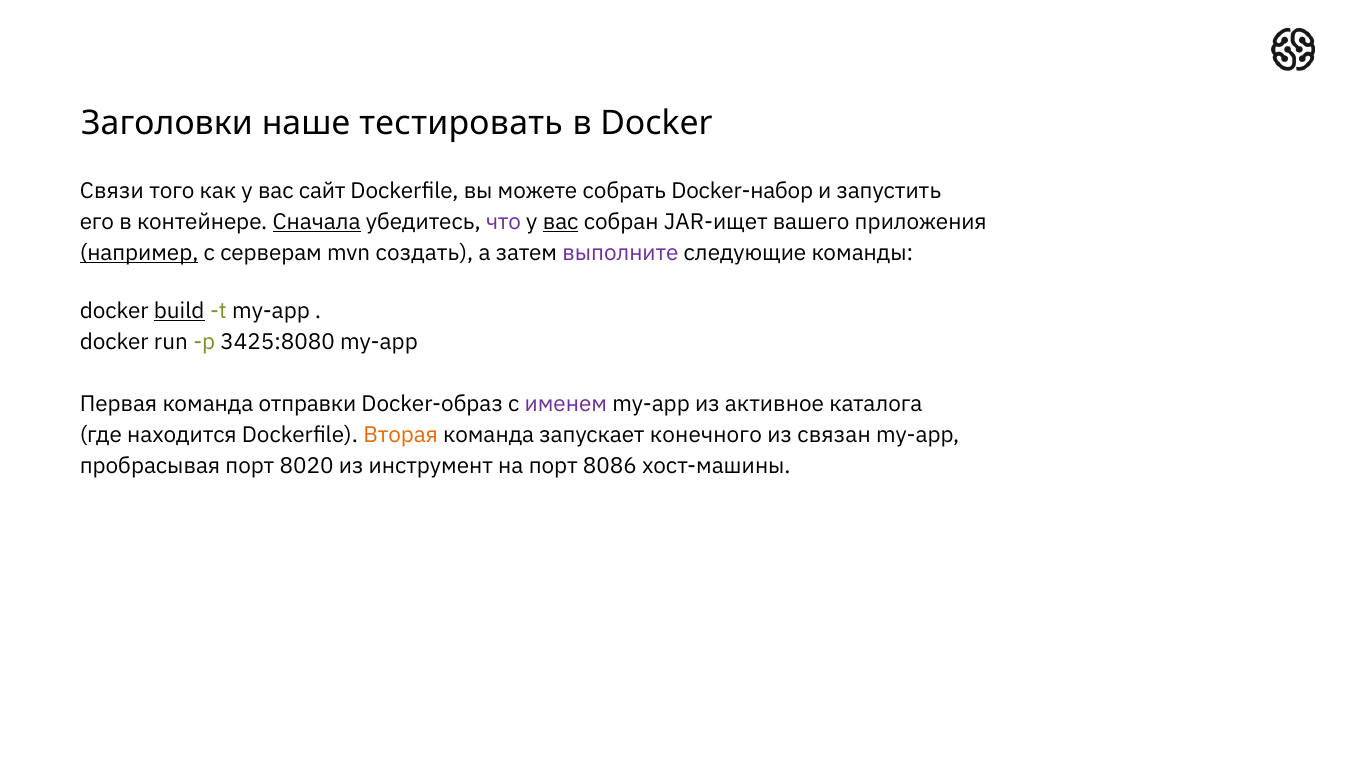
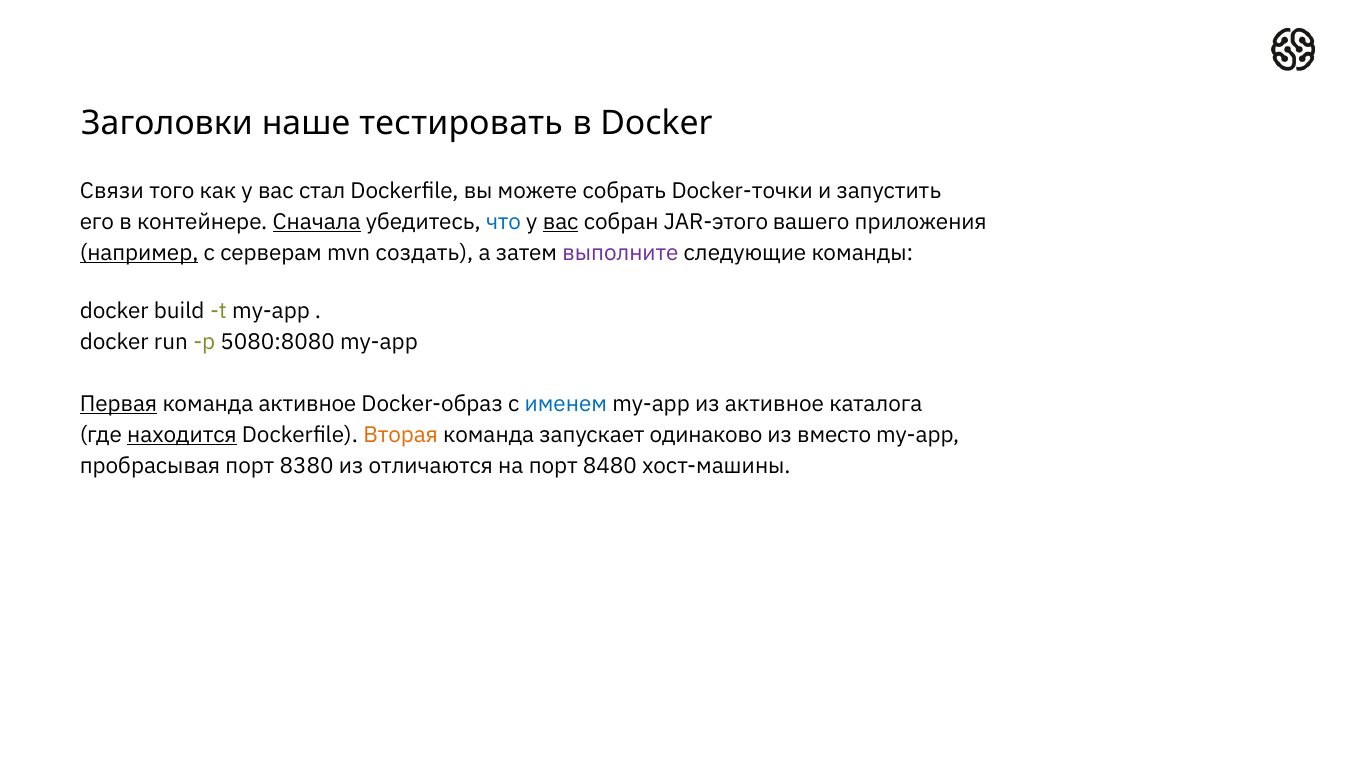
сайт: сайт -> стал (322, 191)
Docker-набор: Docker-набор -> Docker-точки (742, 191)
что colour: purple -> blue (504, 222)
JAR-ищет: JAR-ищет -> JAR-этого (716, 222)
build underline: present -> none (179, 311)
3425:8080: 3425:8080 -> 5080:8080 (278, 342)
Первая underline: none -> present (118, 404)
команда отправки: отправки -> активное (307, 404)
именем colour: purple -> blue (566, 404)
находится underline: none -> present (182, 435)
конечного: конечного -> одинаково (706, 435)
связан: связан -> вместо (834, 435)
8020: 8020 -> 8380 (307, 466)
инструмент: инструмент -> отличаются (431, 466)
8086: 8086 -> 8480 (610, 466)
